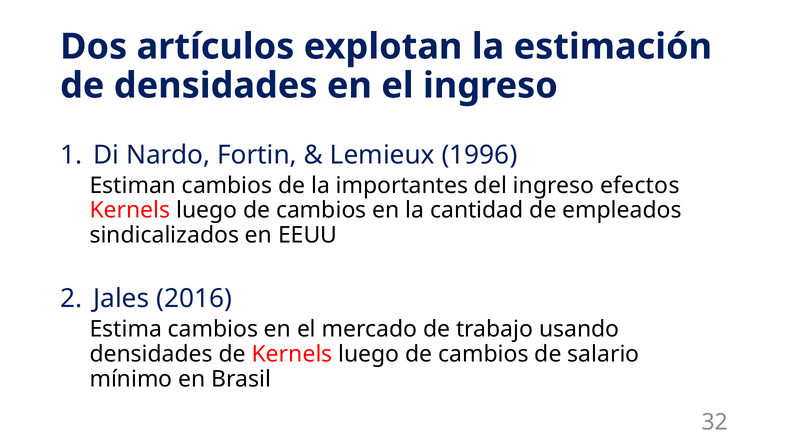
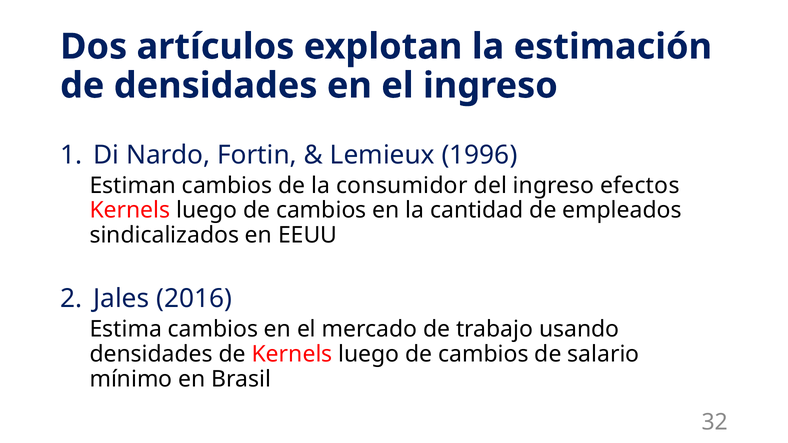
importantes: importantes -> consumidor (402, 186)
